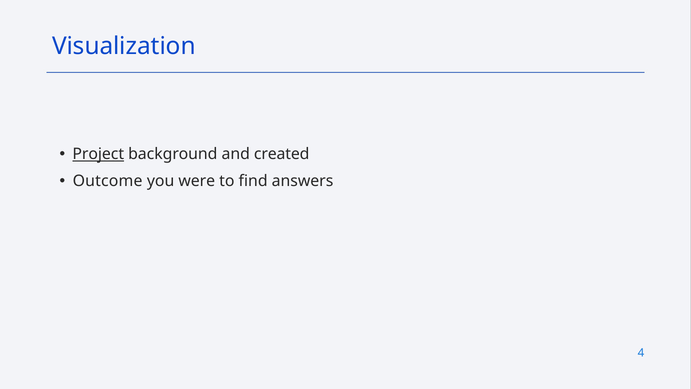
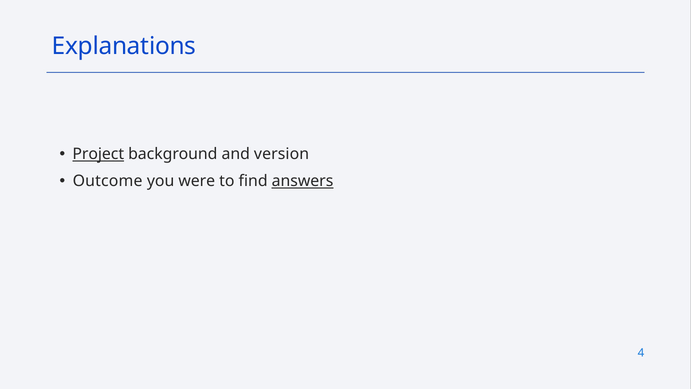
Visualization: Visualization -> Explanations (124, 46)
created: created -> version (282, 154)
answers underline: none -> present (303, 181)
